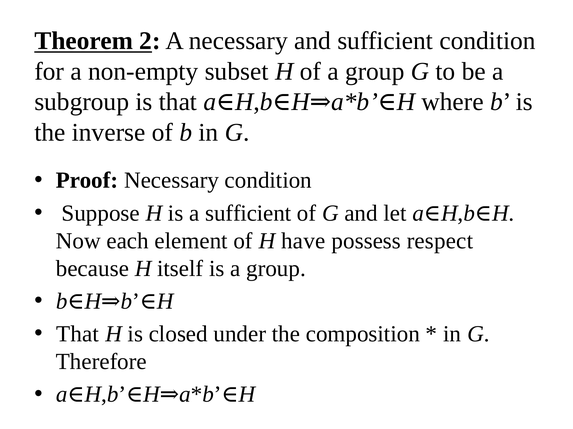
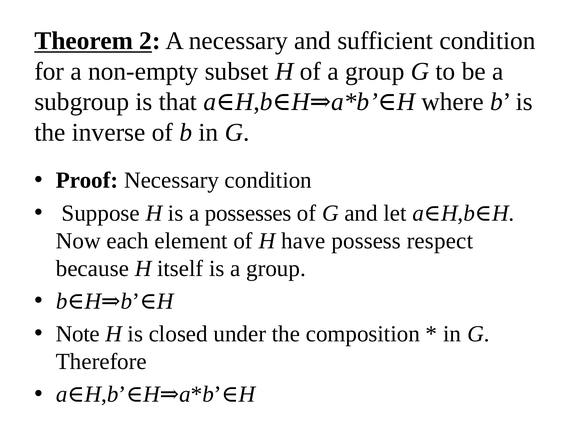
a sufficient: sufficient -> possesses (248, 213)
That: That -> Note (78, 334)
